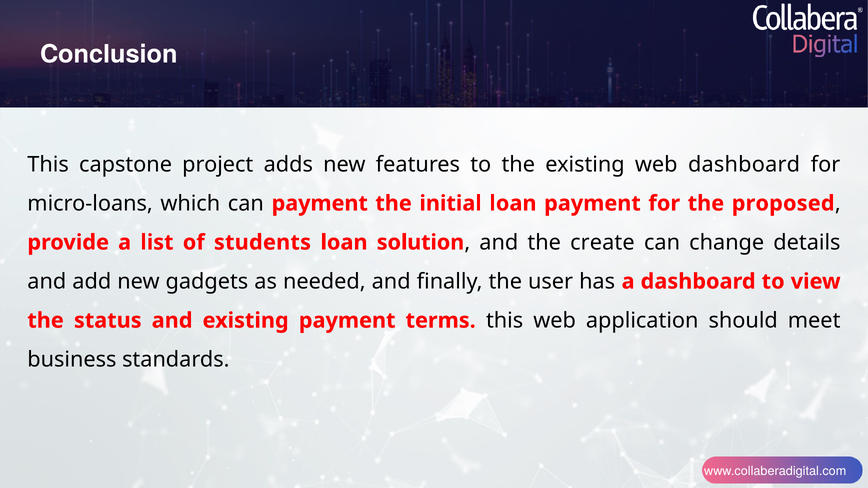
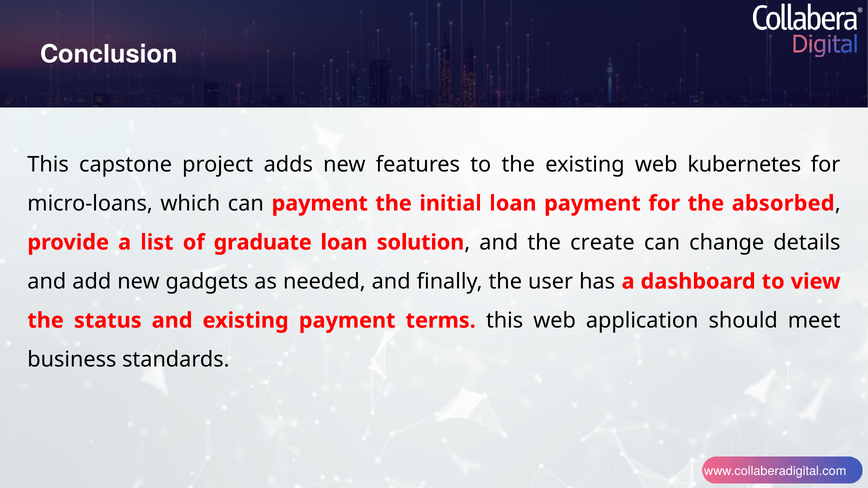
web dashboard: dashboard -> kubernetes (744, 164)
proposed: proposed -> absorbed (783, 204)
students: students -> graduate (263, 243)
